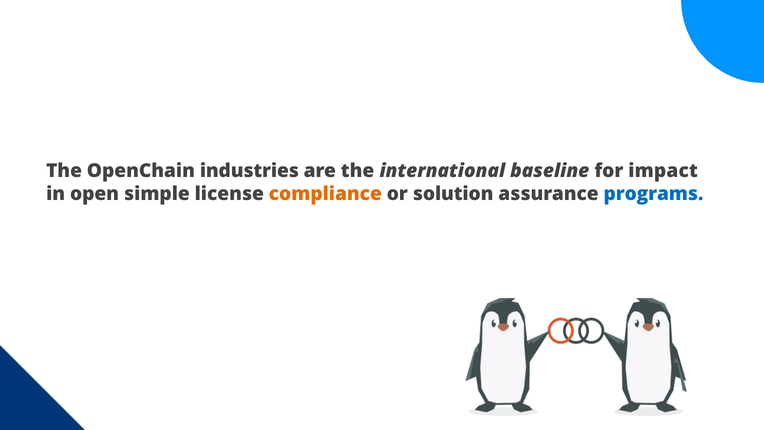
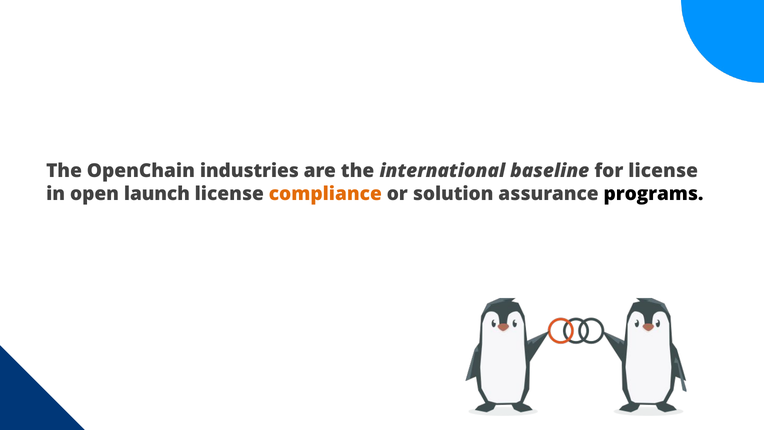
for impact: impact -> license (663, 171)
simple: simple -> launch (157, 194)
programs colour: blue -> black (654, 194)
